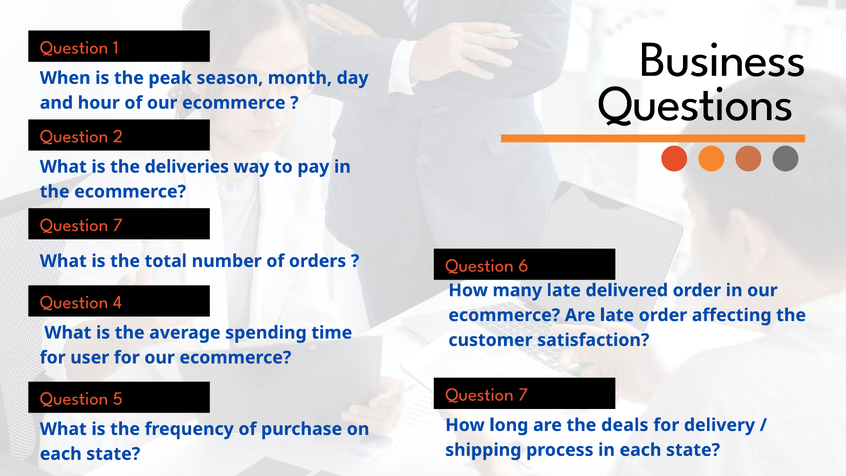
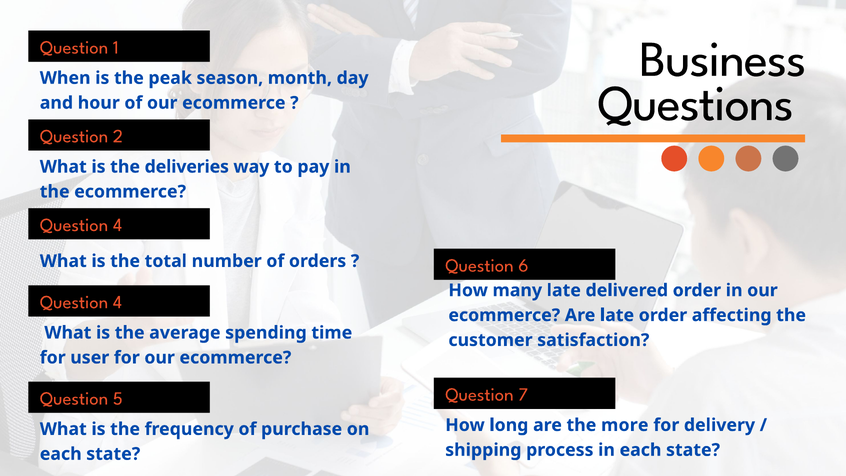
7: 7 -> 4 (118, 225)
deals: deals -> more (625, 425)
